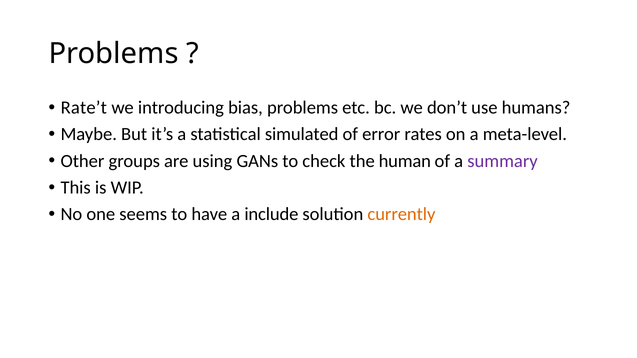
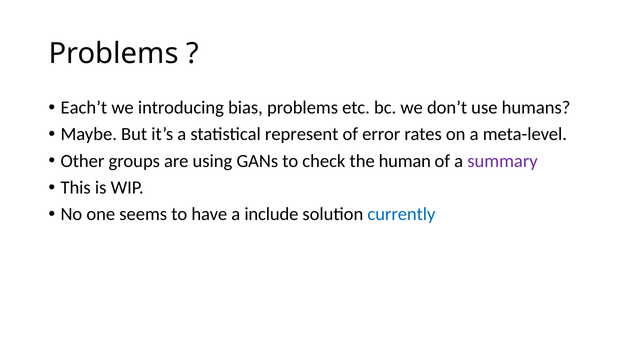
Rate’t: Rate’t -> Each’t (84, 108)
simulated: simulated -> represent (302, 134)
currently colour: orange -> blue (401, 215)
